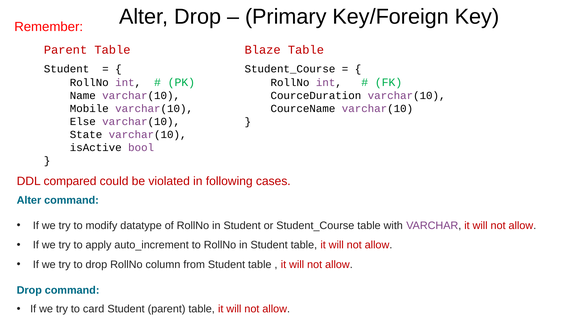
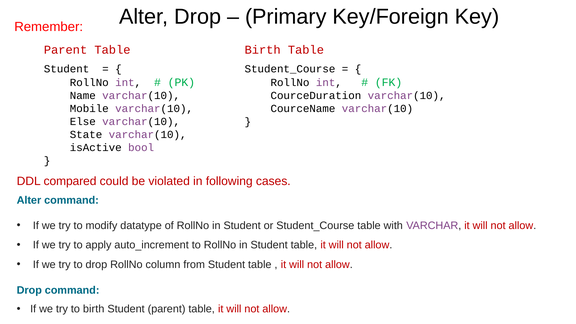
Blaze: Blaze -> Birth (263, 50)
to card: card -> birth (94, 309)
